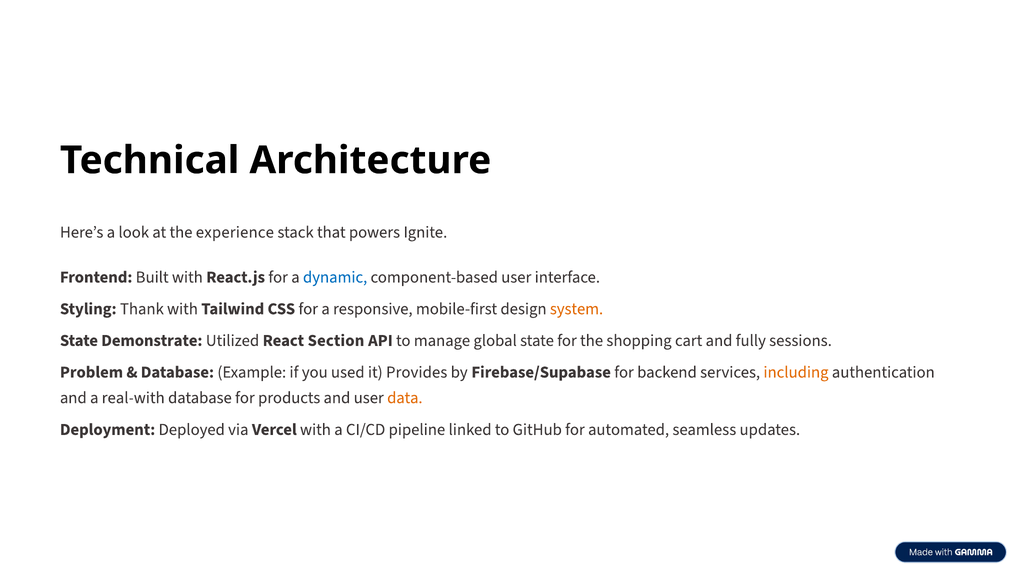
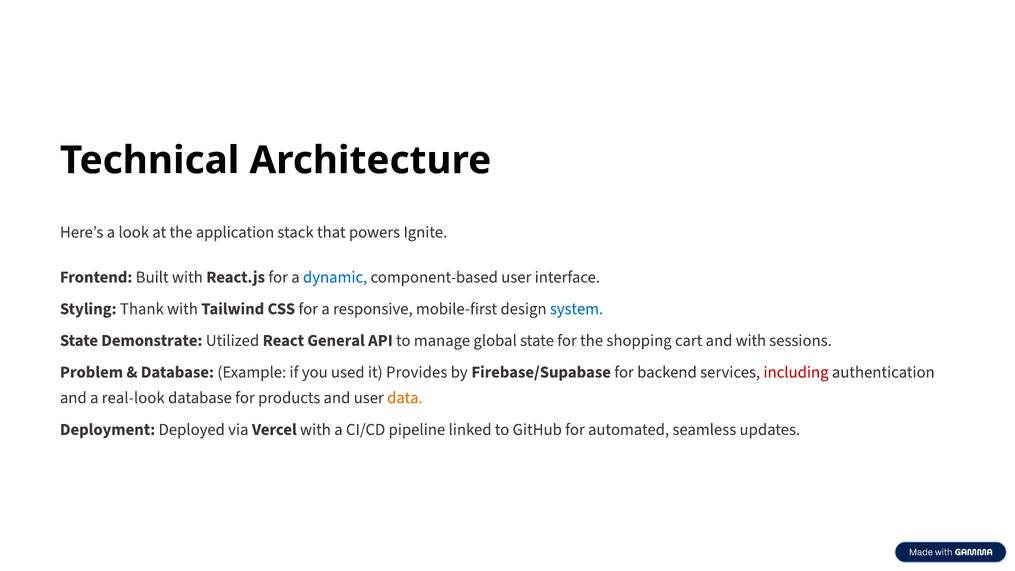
experience: experience -> application (235, 232)
system colour: orange -> blue (576, 309)
Section: Section -> General (336, 340)
and fully: fully -> with (751, 340)
including colour: orange -> red (796, 372)
real-with: real-with -> real-look (133, 398)
